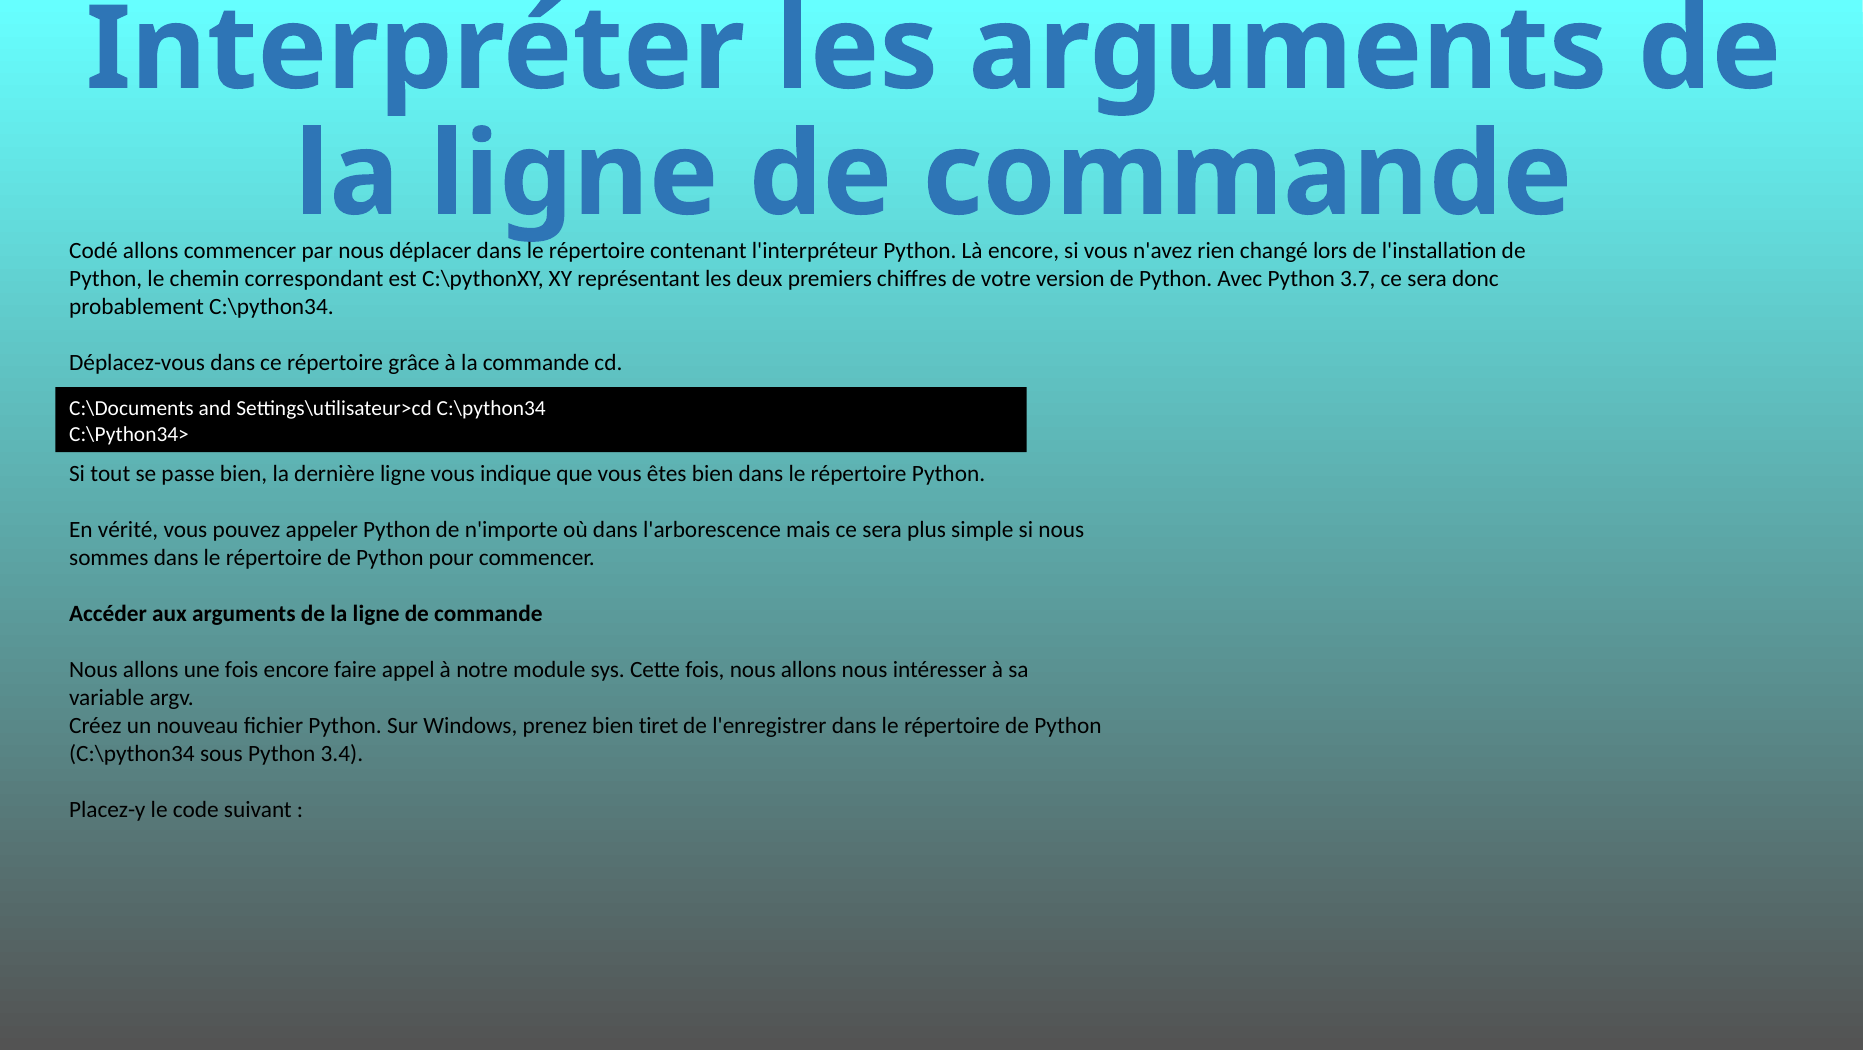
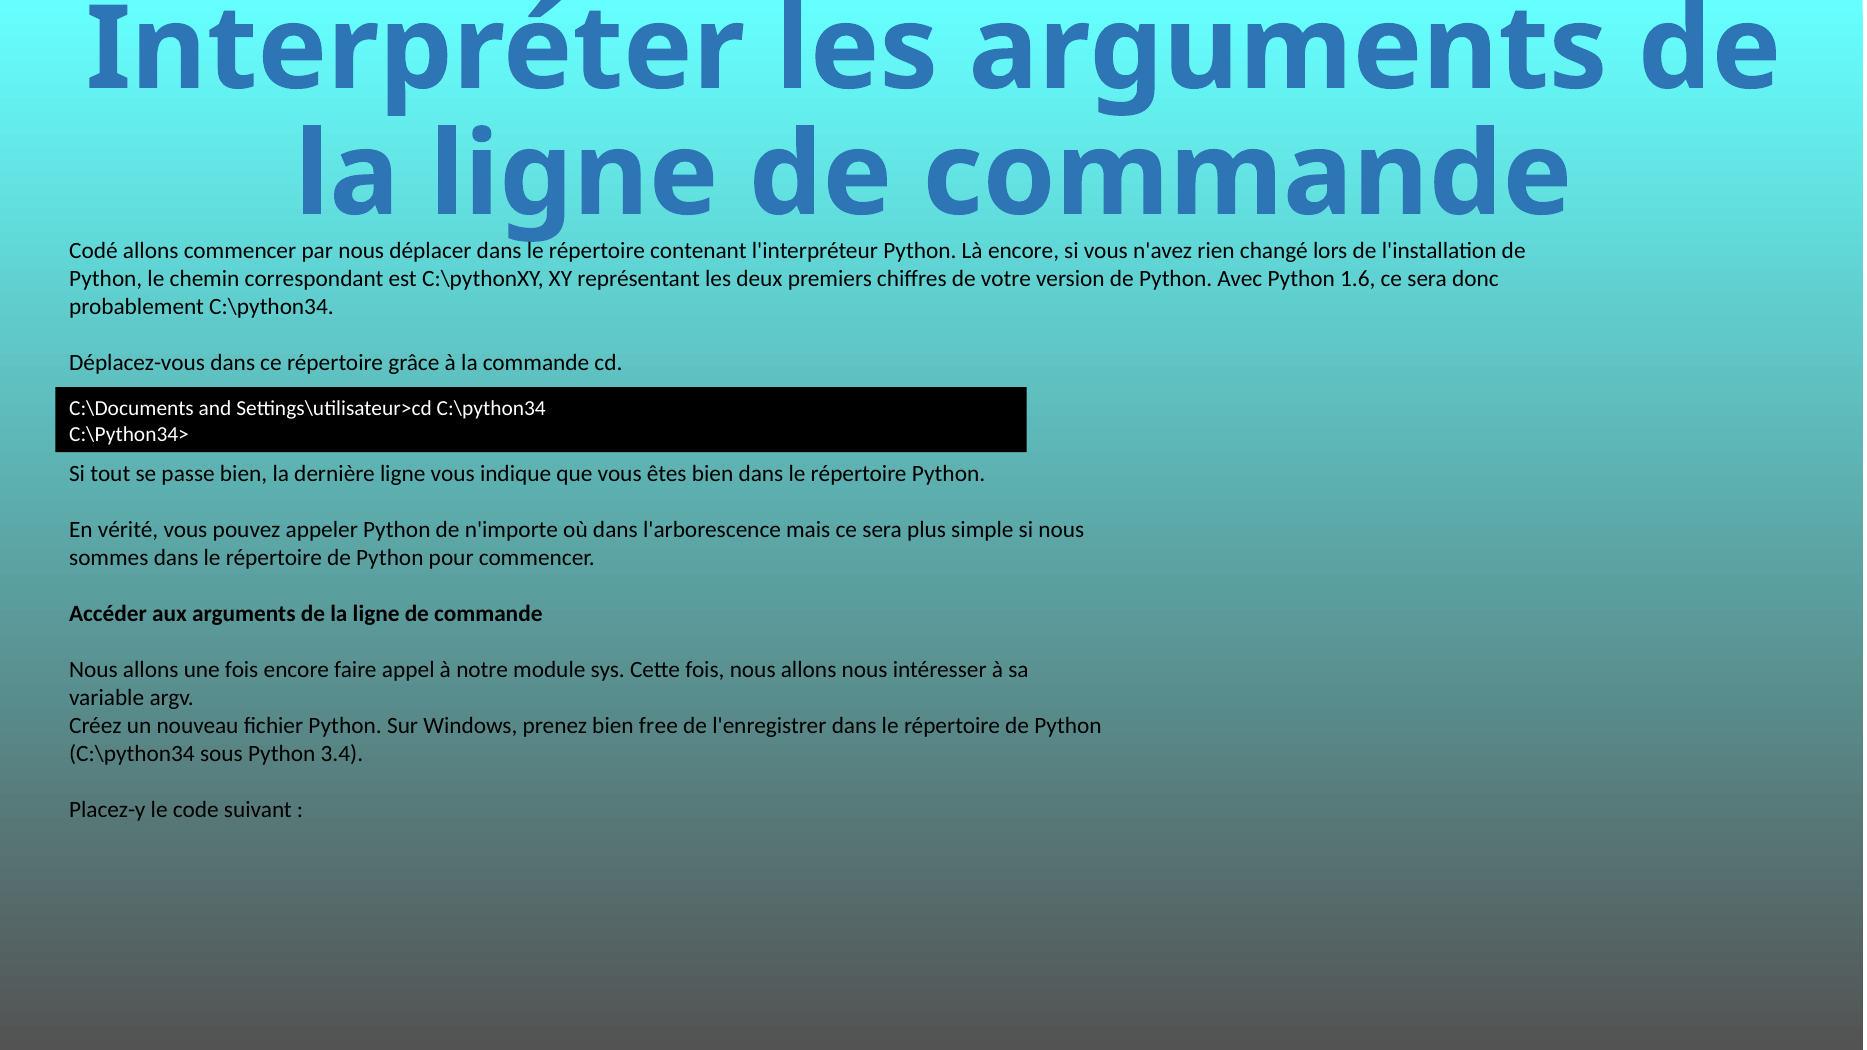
3.7: 3.7 -> 1.6 (1358, 279)
tiret: tiret -> free (658, 726)
